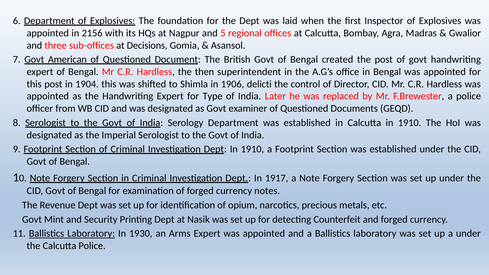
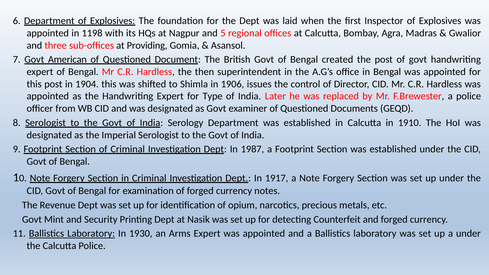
2156: 2156 -> 1198 (92, 33)
Decisions: Decisions -> Providing (147, 45)
delicti: delicti -> issues (259, 84)
Dept In 1910: 1910 -> 1987 (252, 149)
